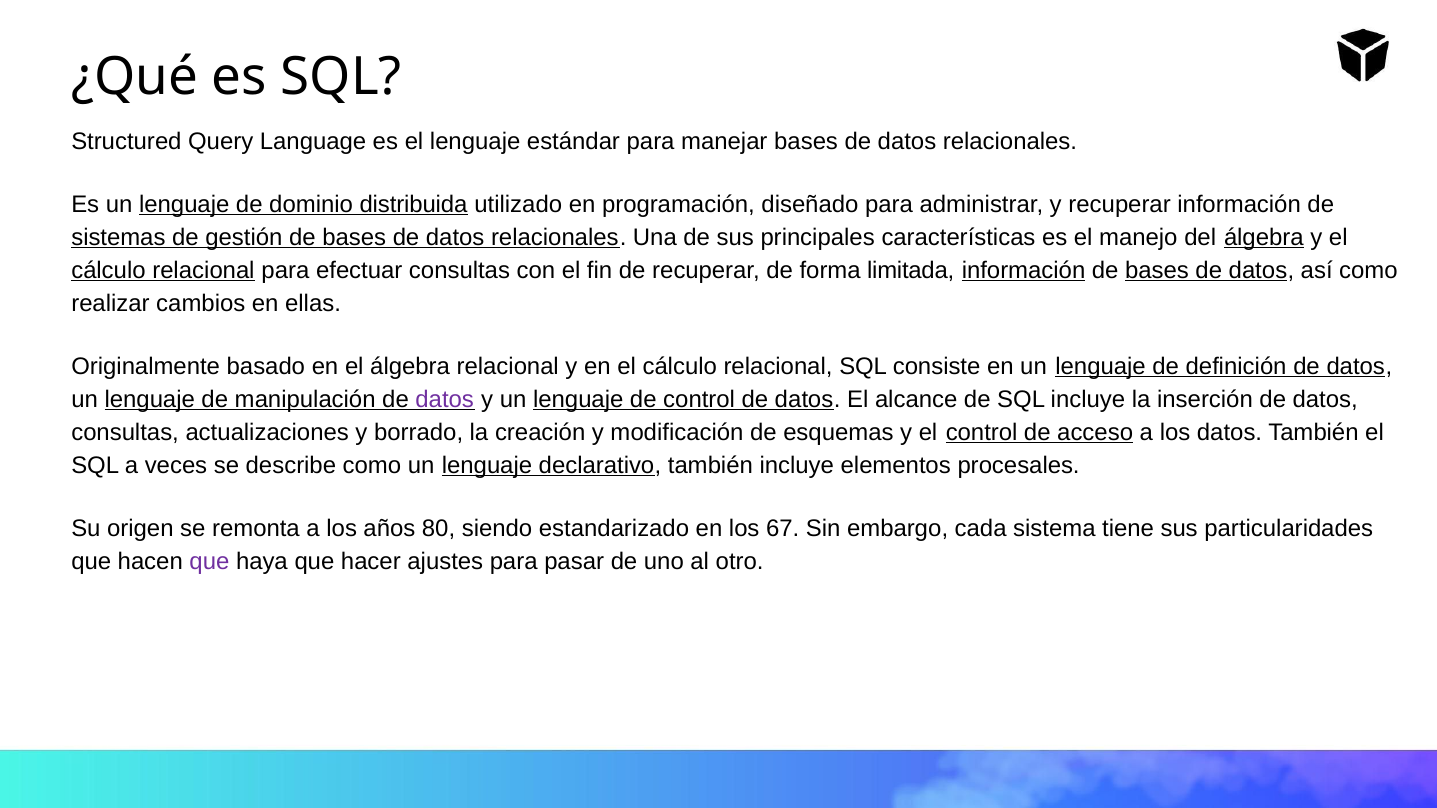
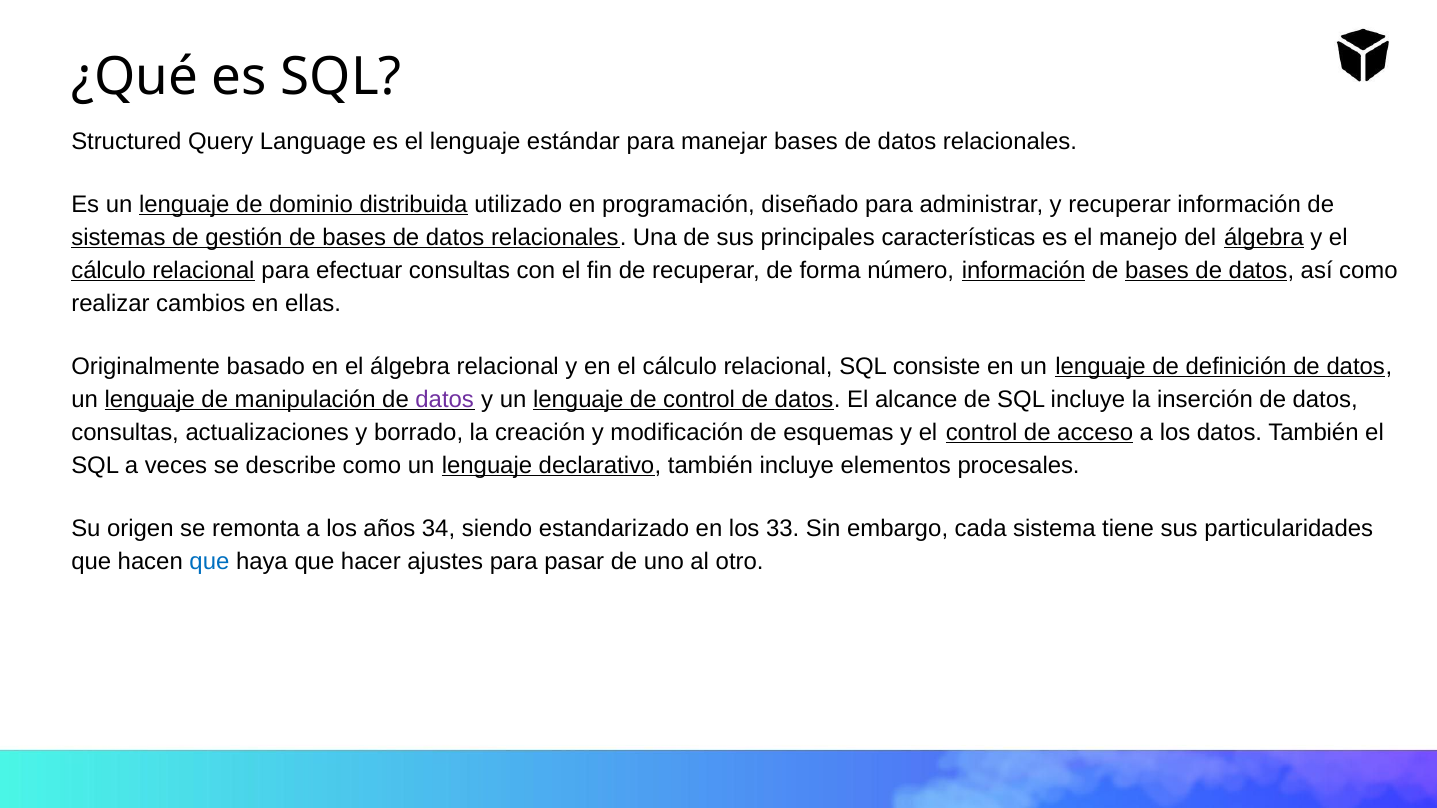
limitada: limitada -> número (911, 270)
80: 80 -> 34 (439, 529)
67: 67 -> 33 (783, 529)
que colour: purple -> blue (209, 562)
